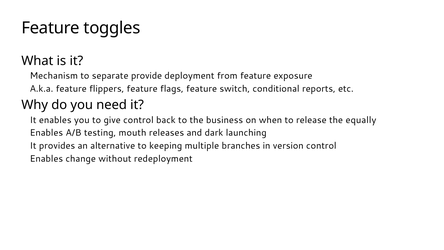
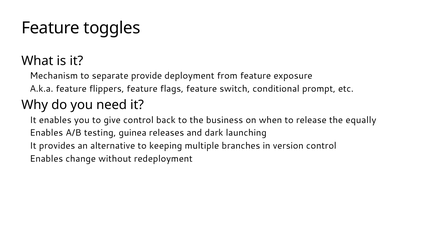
reports: reports -> prompt (319, 89)
mouth: mouth -> guinea (133, 133)
